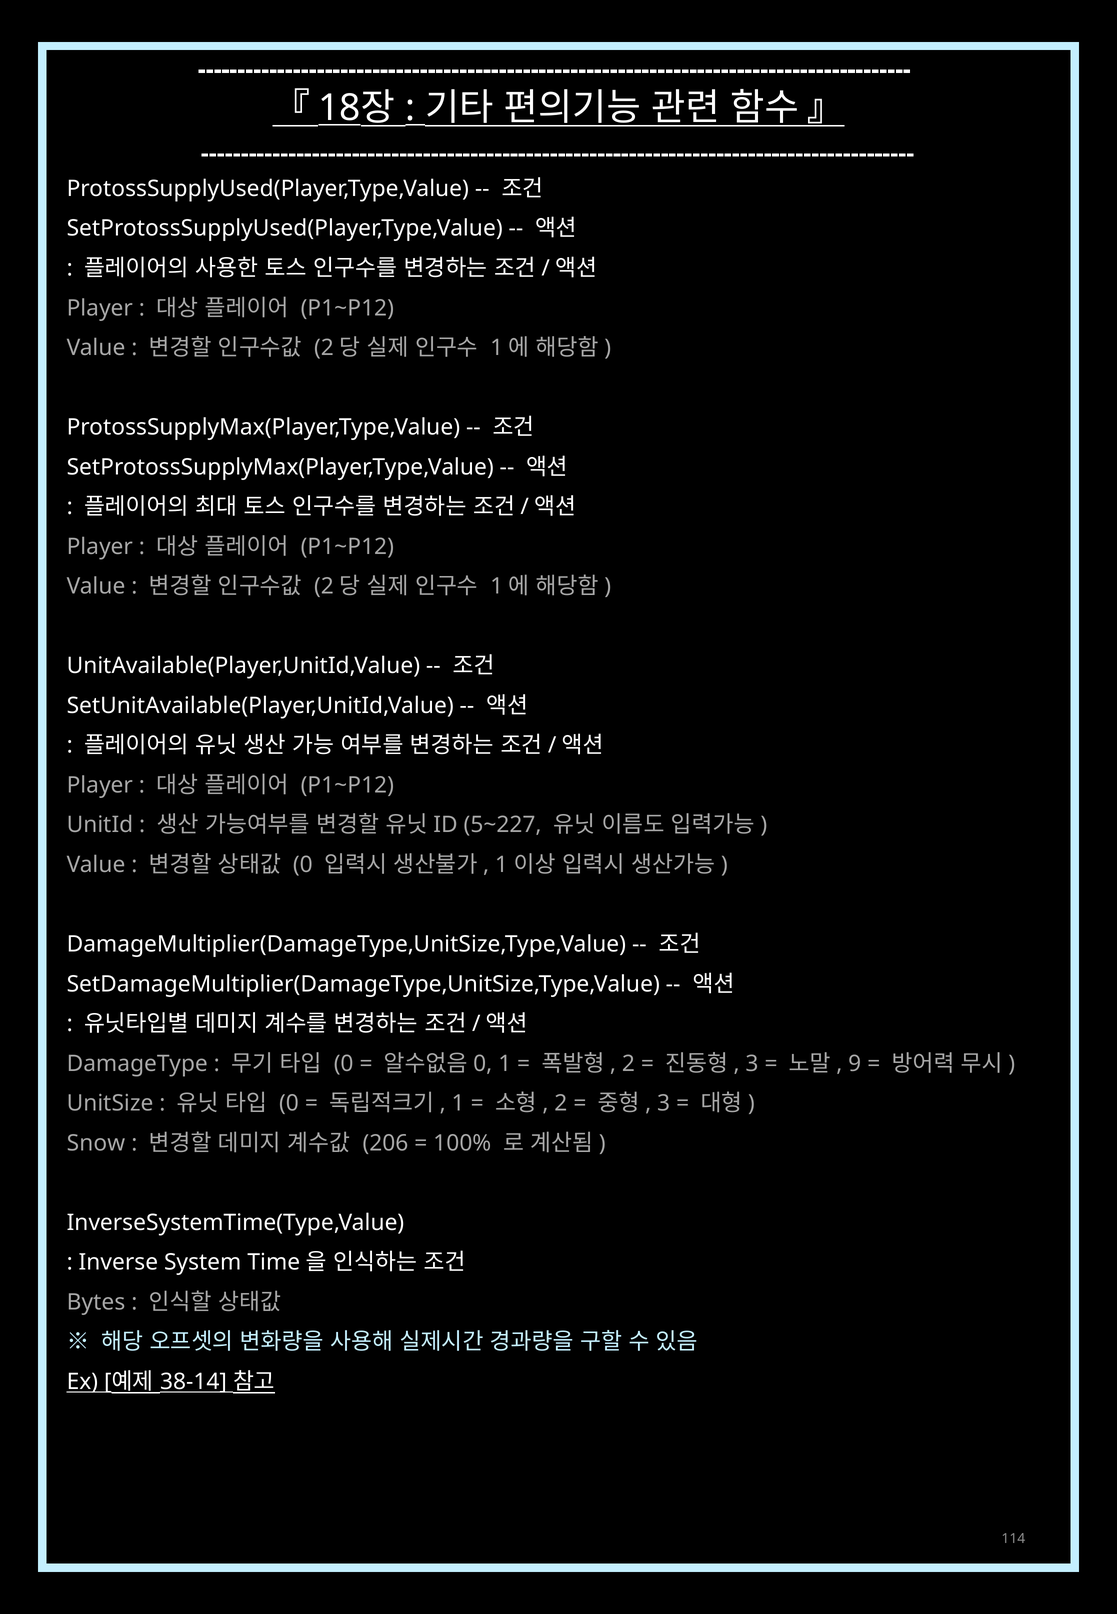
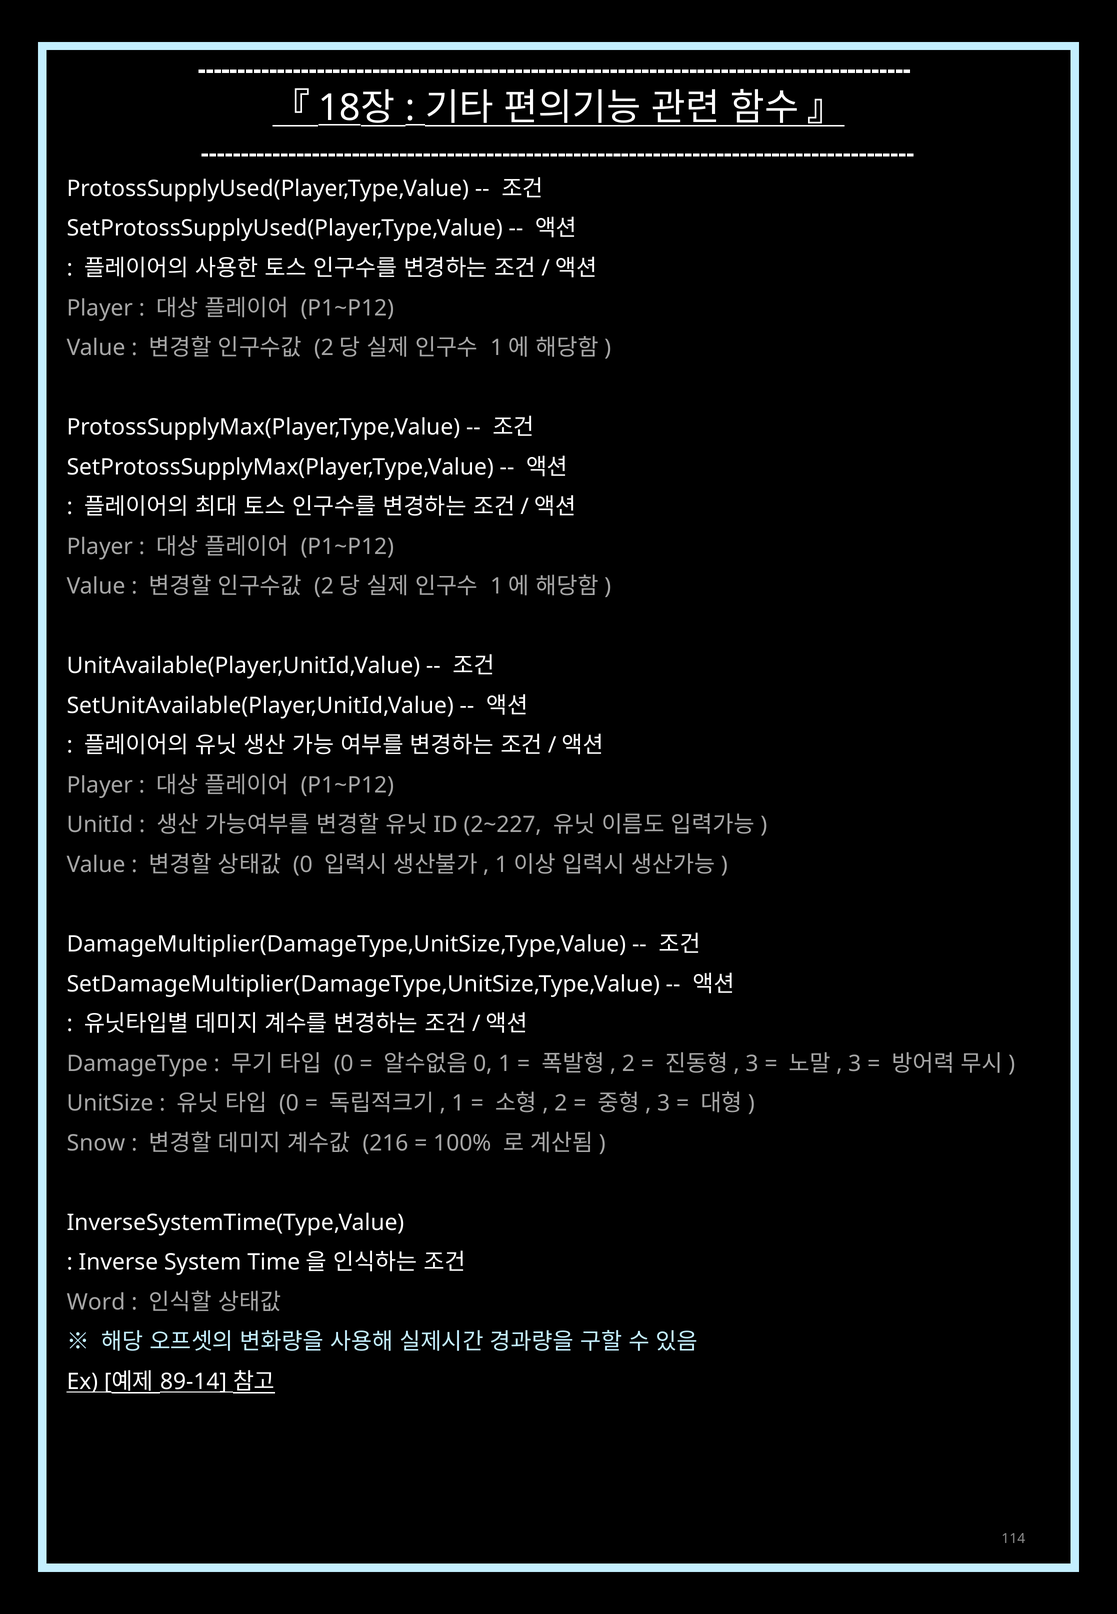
5~227: 5~227 -> 2~227 (503, 825)
9: 9 -> 3 (855, 1063)
206: 206 -> 216 (385, 1143)
Bytes: Bytes -> Word (96, 1302)
38-14: 38-14 -> 89-14 (193, 1381)
